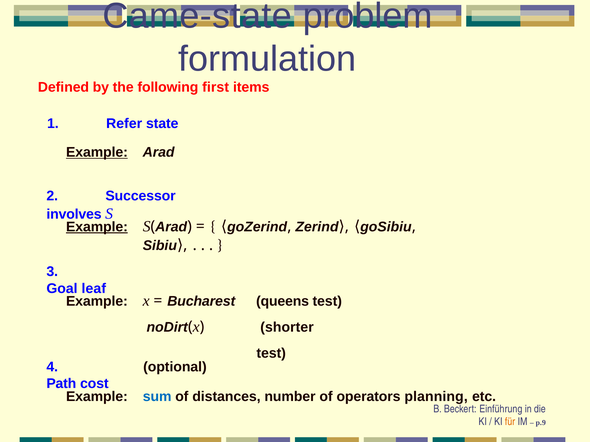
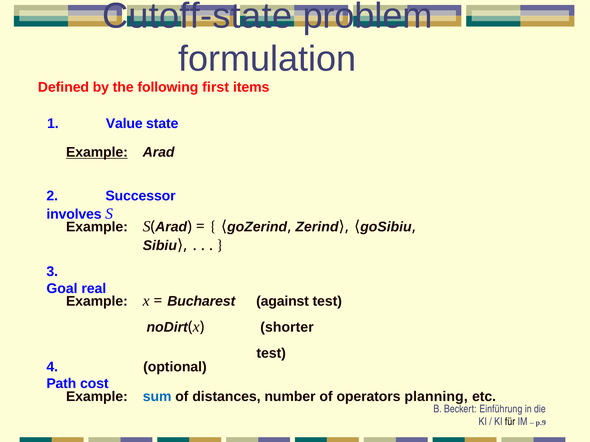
Came-state: Came-state -> Cutoff-state (197, 16)
Refer: Refer -> Value (124, 124)
Example underline: present -> none (97, 227)
leaf: leaf -> real (94, 289)
queens: queens -> against (283, 301)
für colour: orange -> black (510, 422)
